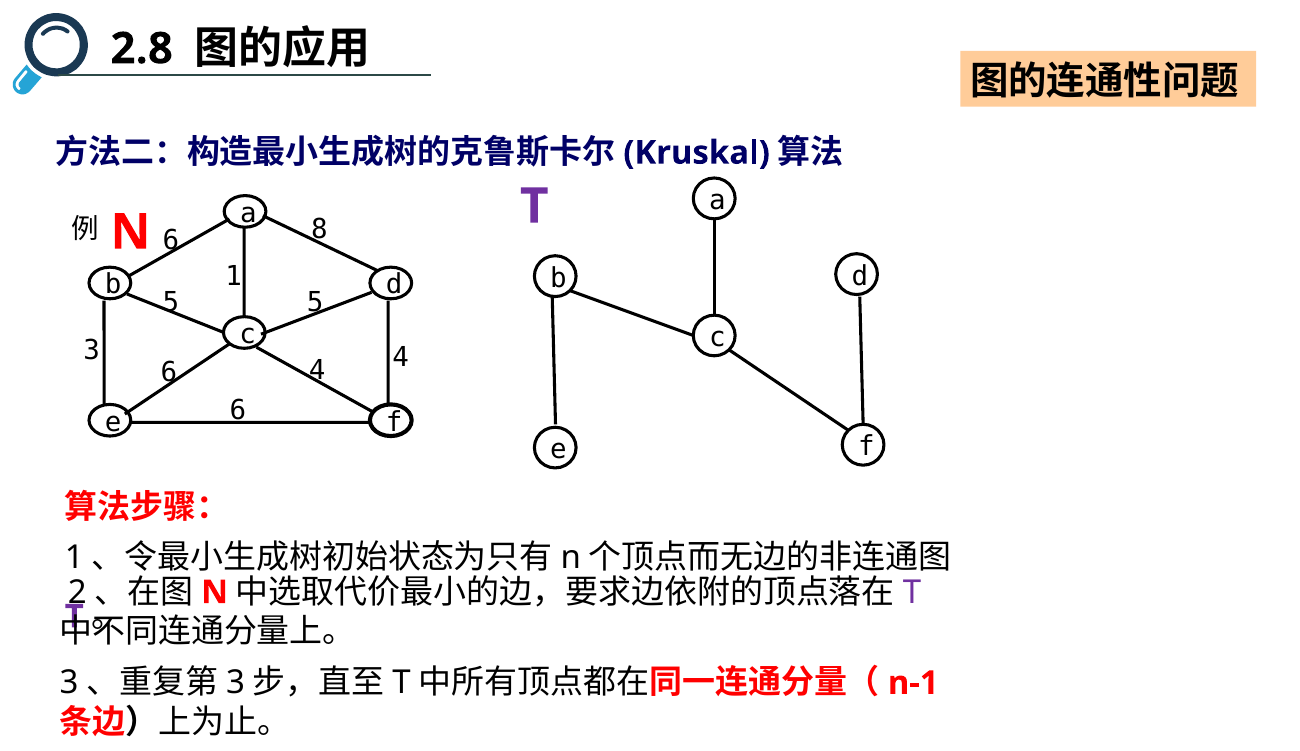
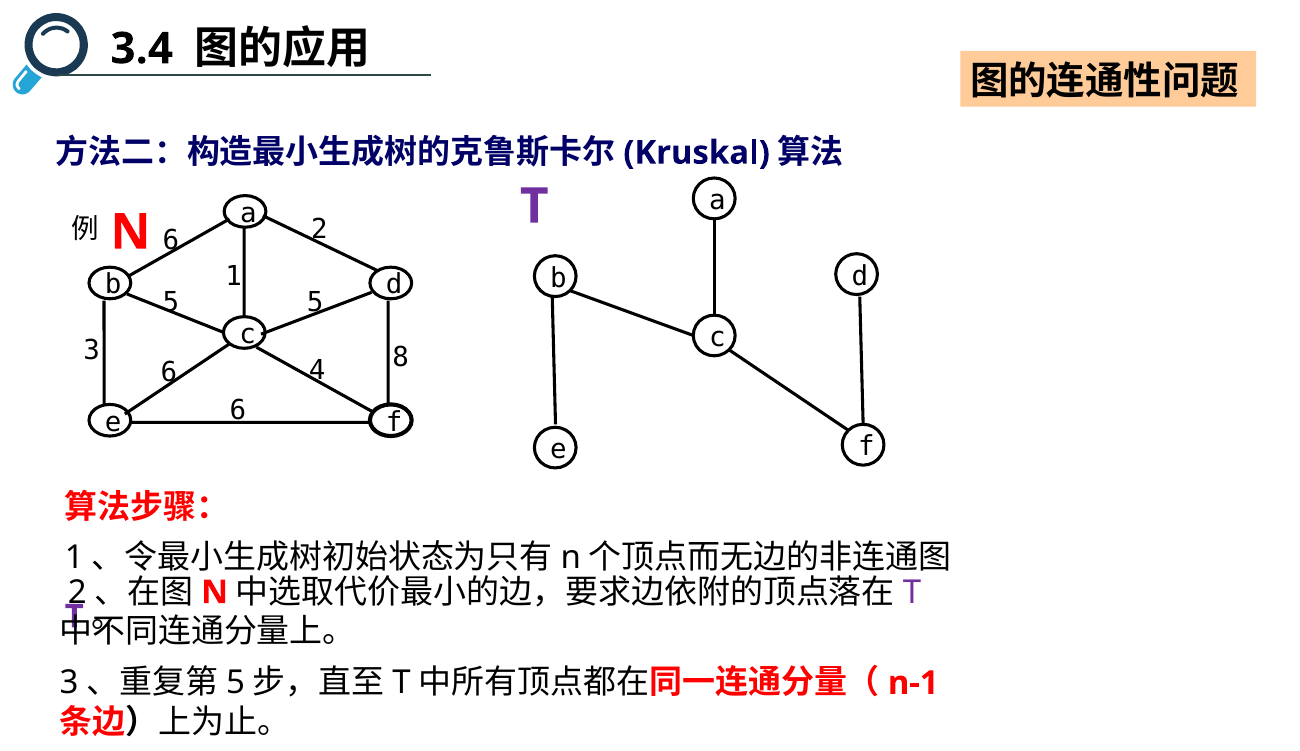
2.8: 2.8 -> 3.4 (142, 49)
6 8: 8 -> 2 (319, 229)
4 4: 4 -> 8 (401, 357)
3: 3 -> 5 (235, 683)
